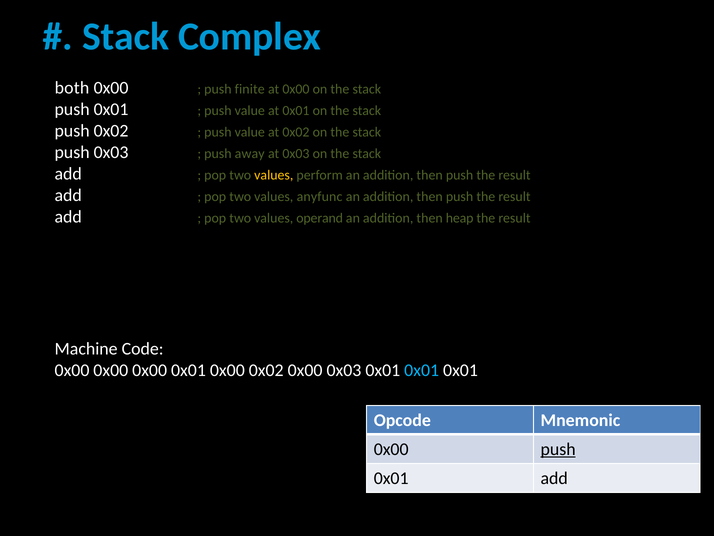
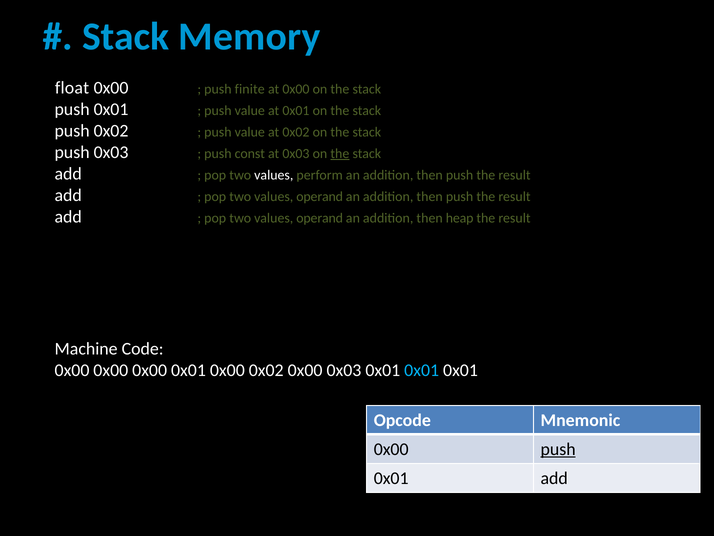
Complex: Complex -> Memory (249, 37)
both: both -> float (72, 88)
away: away -> const (250, 154)
the underline: none -> present (340, 154)
values colour: yellow -> white (274, 175)
anyfunc: anyfunc -> operand (320, 196)
